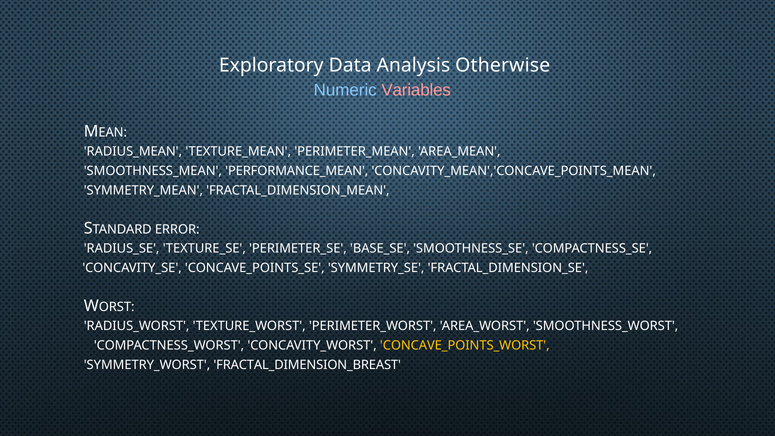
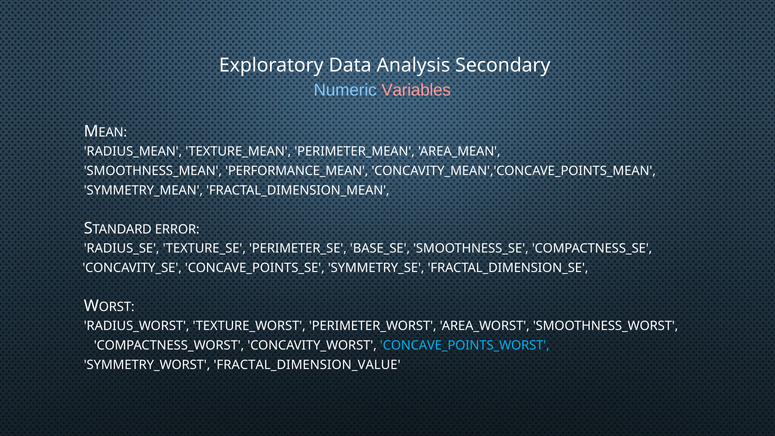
Otherwise: Otherwise -> Secondary (503, 65)
CONCAVE_POINTS_WORST colour: yellow -> light blue (465, 346)
FRACTAL_DIMENSION_BREAST: FRACTAL_DIMENSION_BREAST -> FRACTAL_DIMENSION_VALUE (307, 365)
